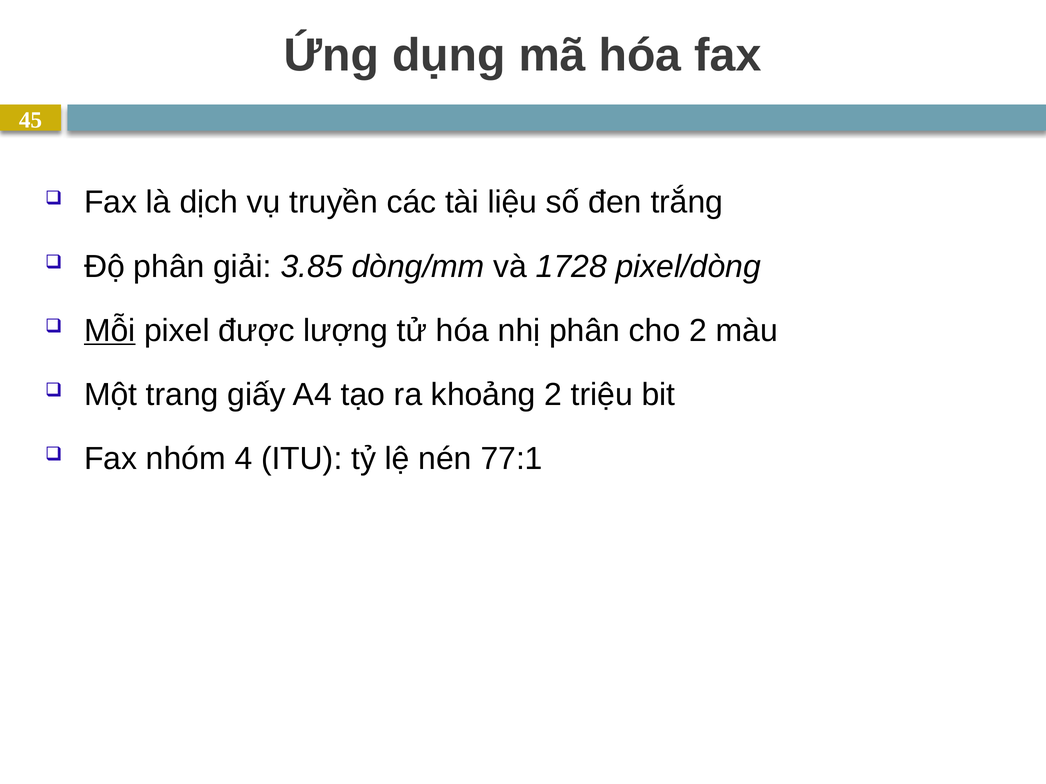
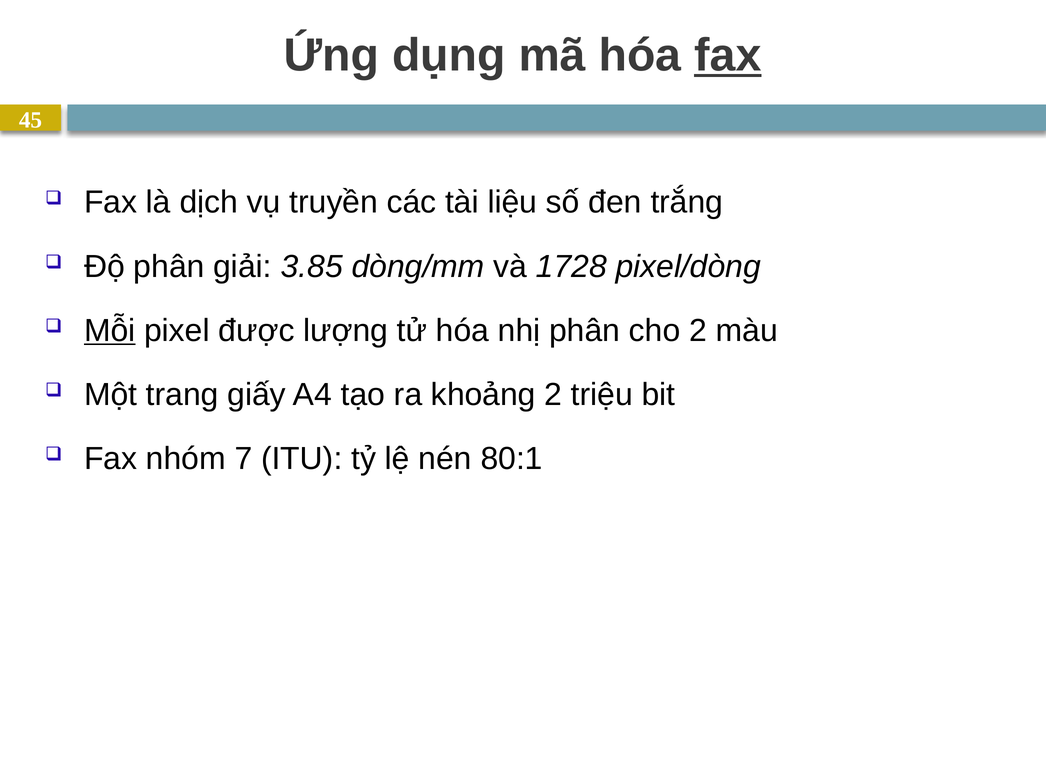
fax underline: none -> present (728, 56)
4: 4 -> 7 (243, 459)
77:1: 77:1 -> 80:1 (512, 459)
